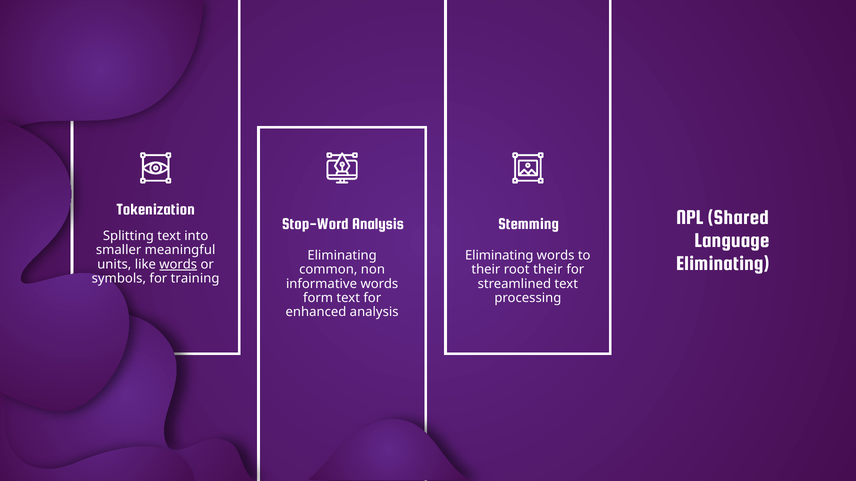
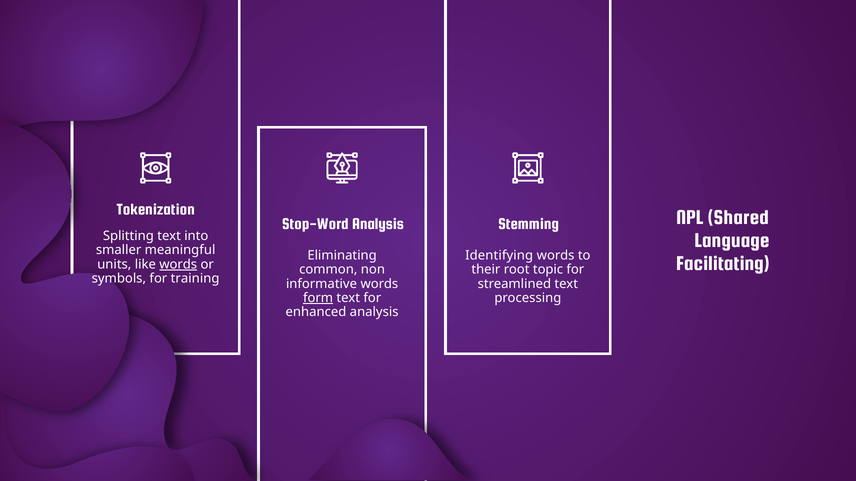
Eliminating: Eliminating -> Identifying (499, 256)
Eliminating: Eliminating -> Facilitating (723, 264)
root their: their -> topic (548, 270)
form underline: none -> present (318, 298)
